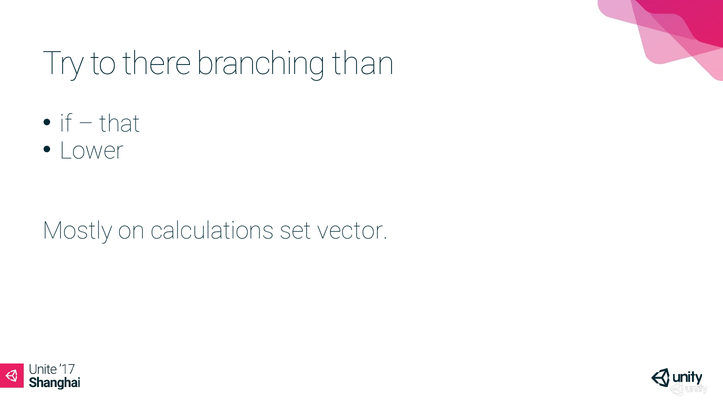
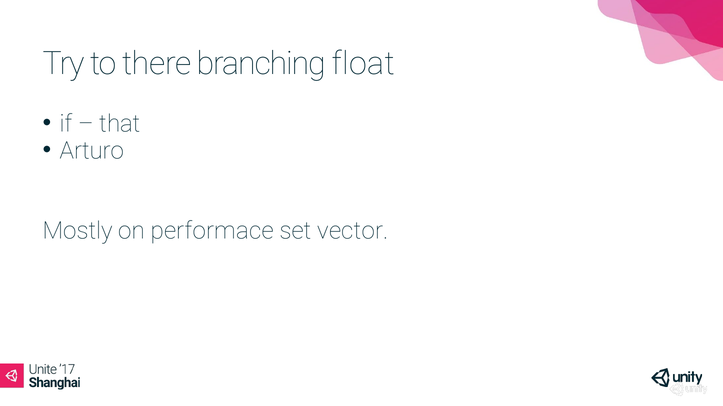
than: than -> float (363, 64)
Lower: Lower -> Arturo (92, 151)
calculations: calculations -> performace (212, 231)
